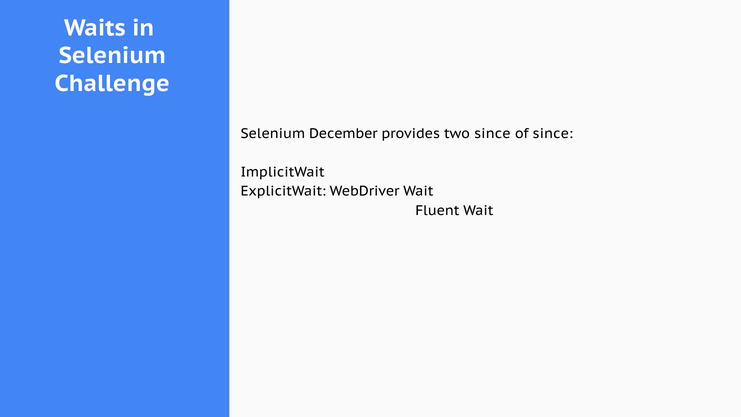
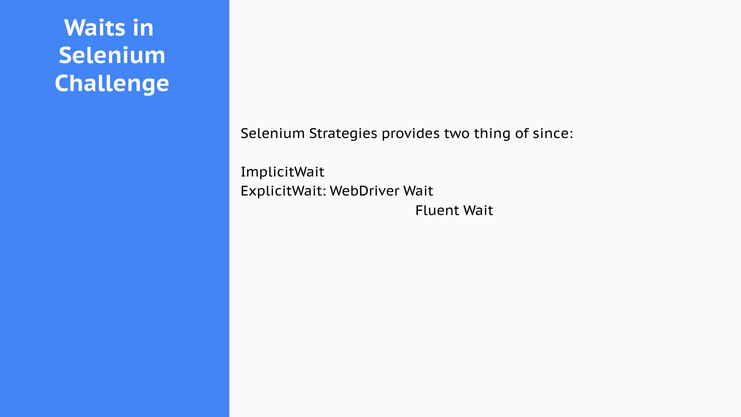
December: December -> Strategies (343, 134)
two since: since -> thing (492, 134)
